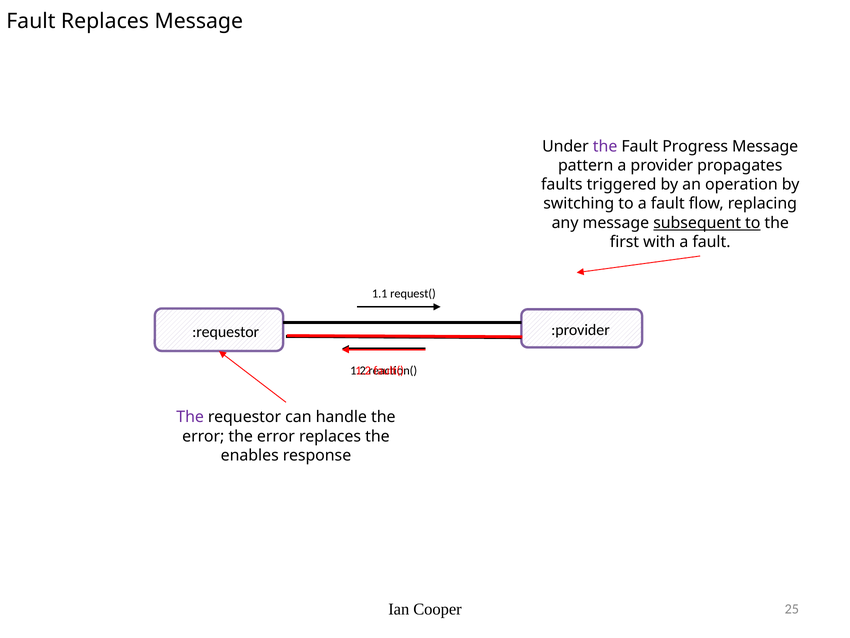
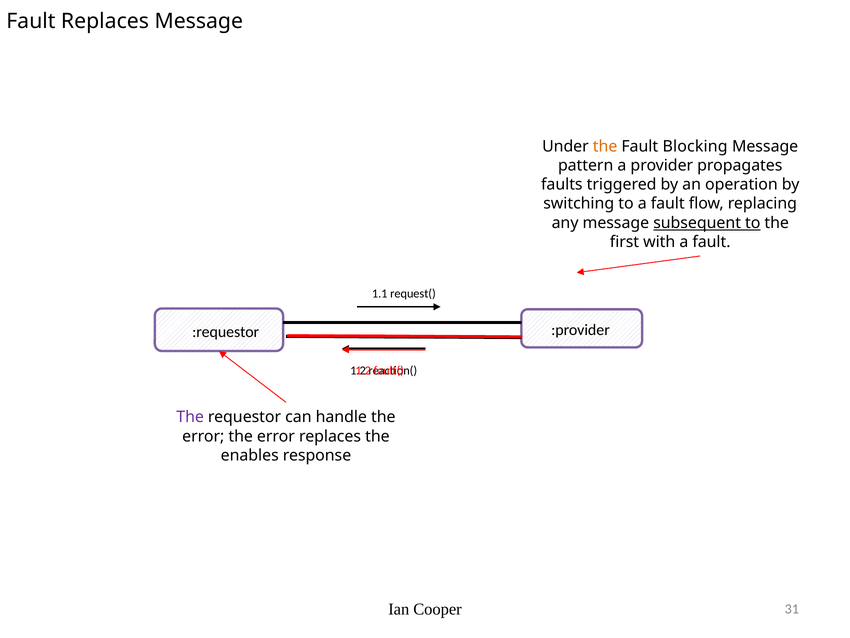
the colour: purple -> orange (605, 146)
Progress: Progress -> Blocking (695, 146)
25: 25 -> 31 (792, 609)
